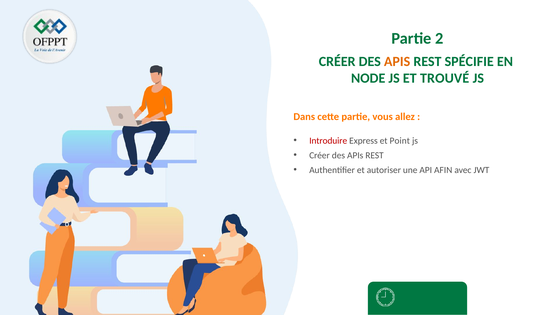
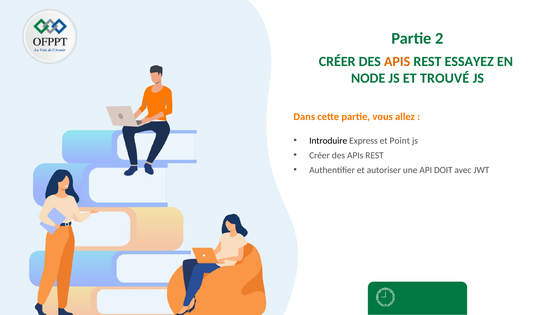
SPÉCIFIE: SPÉCIFIE -> ESSAYEZ (469, 62)
Introduire colour: red -> black (328, 141)
AFIN: AFIN -> DOIT (443, 170)
